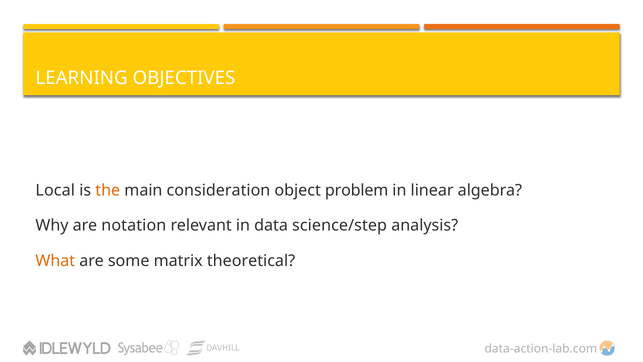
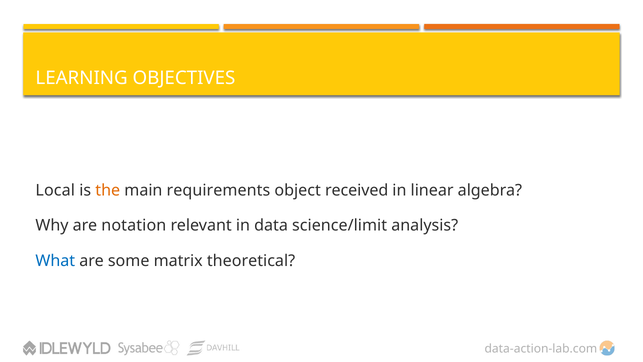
consideration: consideration -> requirements (218, 190)
problem: problem -> received (357, 190)
science/step: science/step -> science/limit (340, 225)
What colour: orange -> blue (55, 261)
